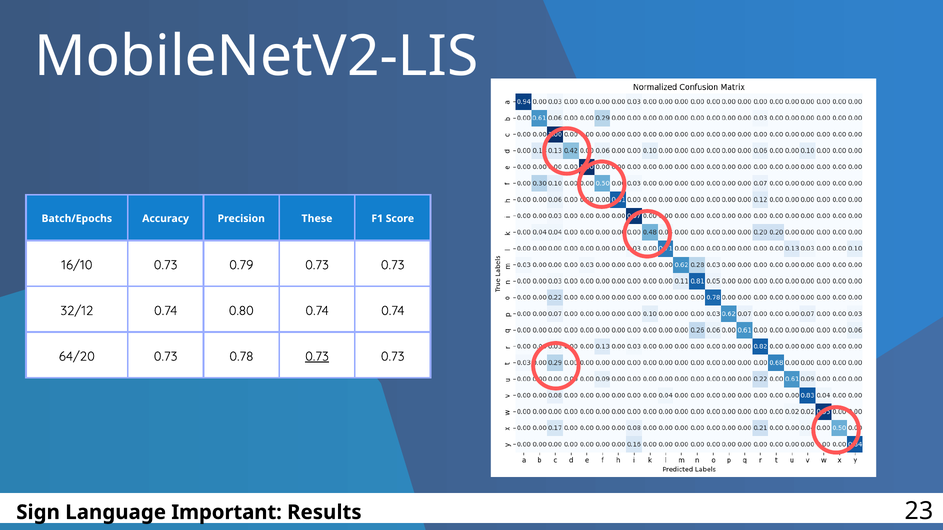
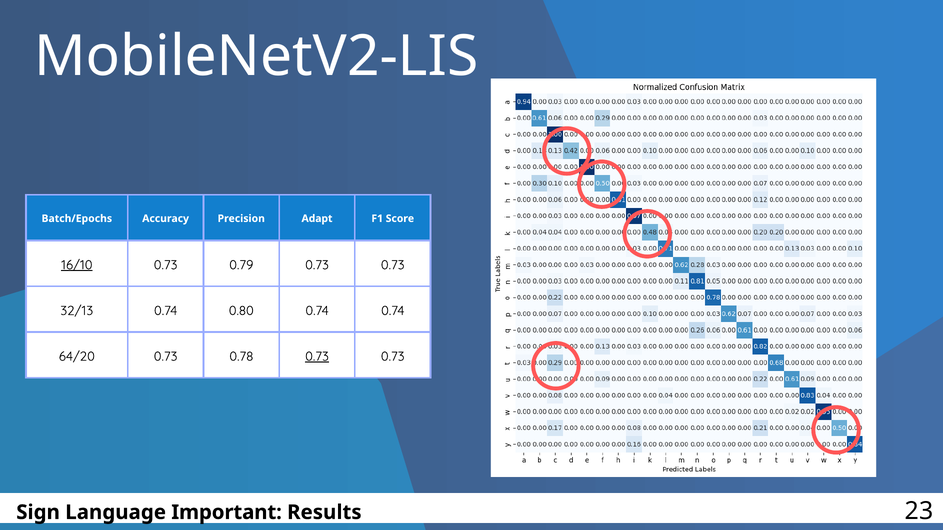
These: These -> Adapt (317, 219)
16/10 underline: none -> present (77, 265)
32/12: 32/12 -> 32/13 (77, 311)
